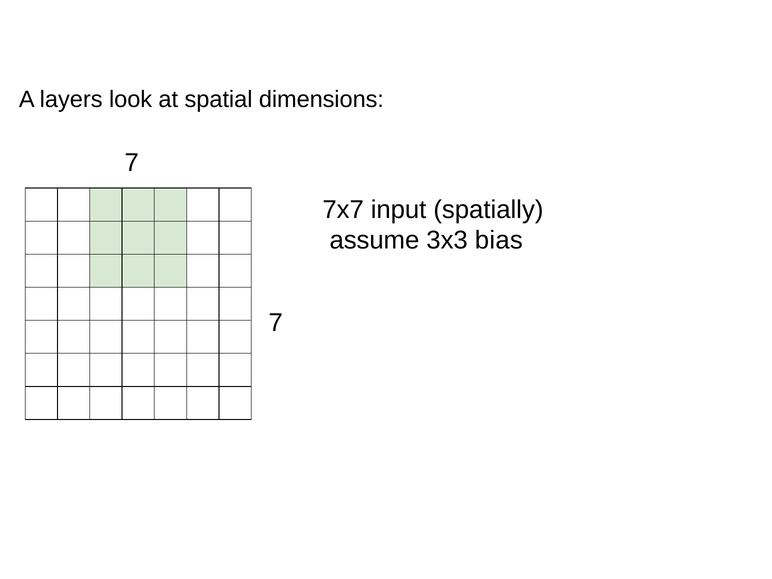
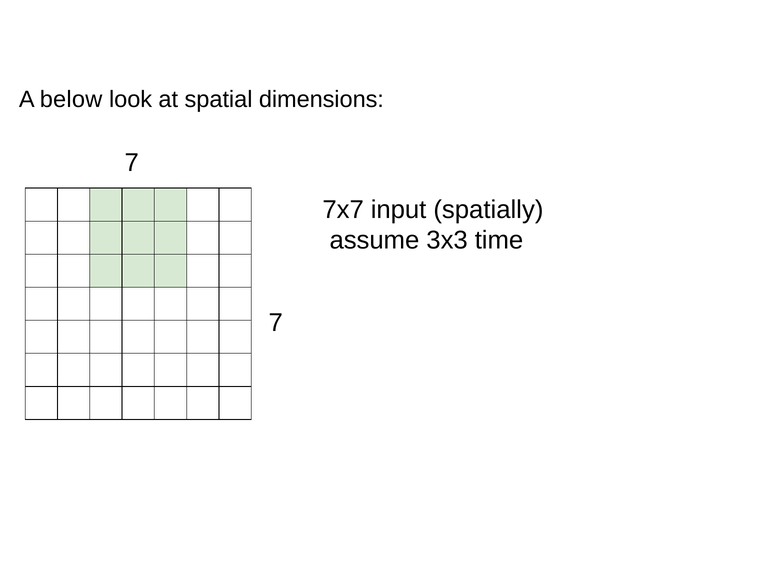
layers: layers -> below (71, 100)
bias: bias -> time (499, 240)
